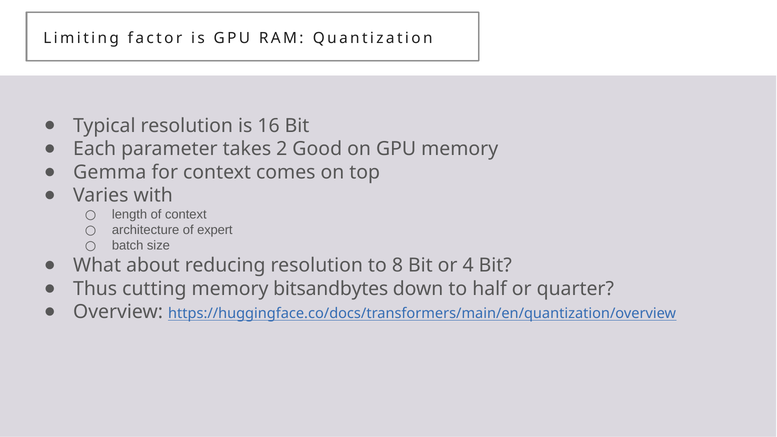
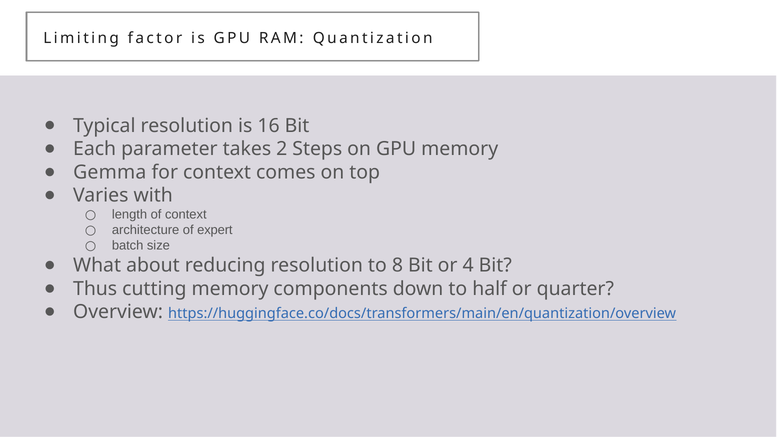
Good: Good -> Steps (317, 149)
bitsandbytes: bitsandbytes -> components (331, 289)
